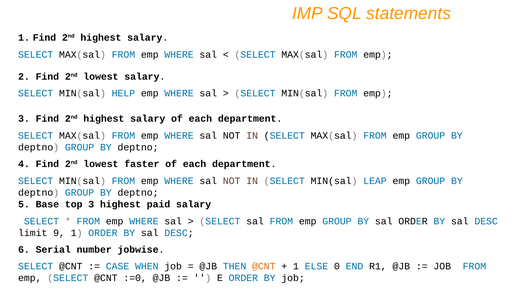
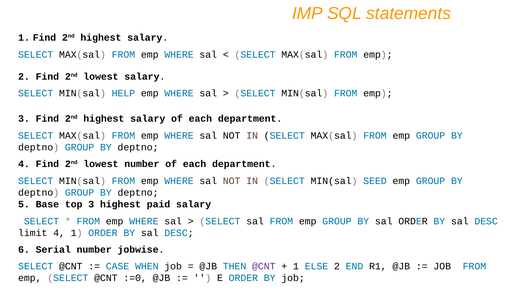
lowest faster: faster -> number (142, 164)
LEAP: LEAP -> SEED (375, 181)
limit 9: 9 -> 4 (59, 233)
@CNT colour: orange -> purple (264, 267)
ELSE 0: 0 -> 2 (337, 267)
